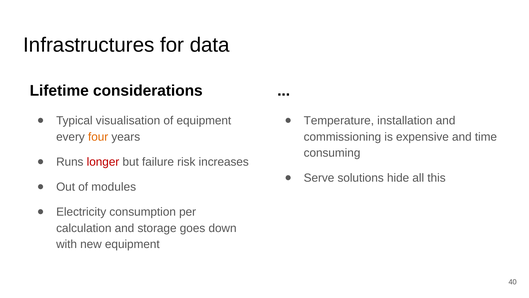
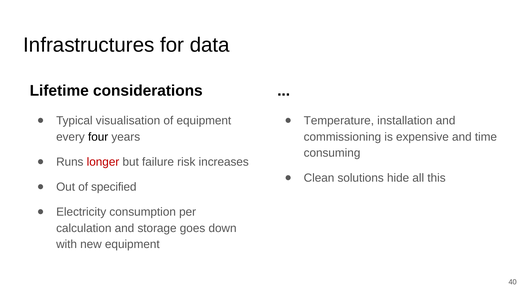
four colour: orange -> black (98, 137)
Serve: Serve -> Clean (319, 178)
modules: modules -> specified (114, 187)
